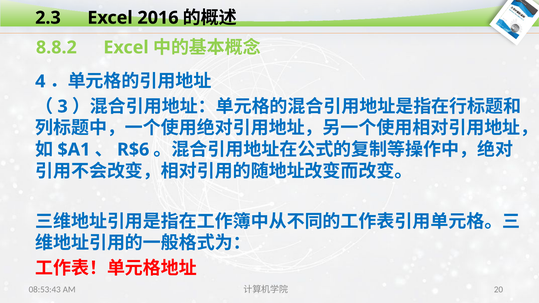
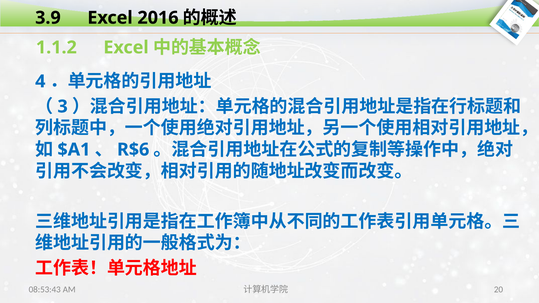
2.3: 2.3 -> 3.9 (48, 18)
8.8.2: 8.8.2 -> 1.1.2 (56, 47)
